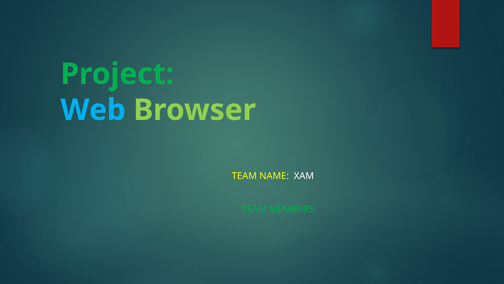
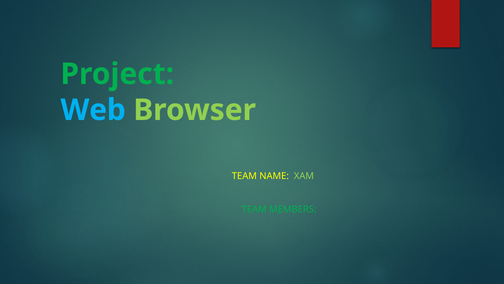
XAM colour: white -> light green (304, 176)
